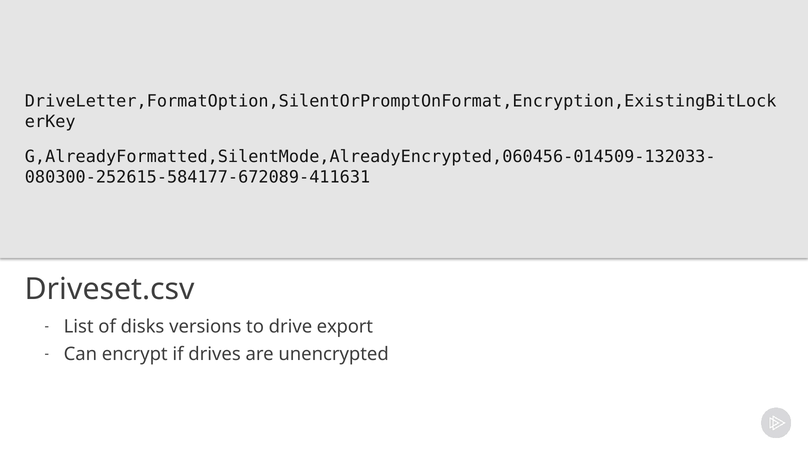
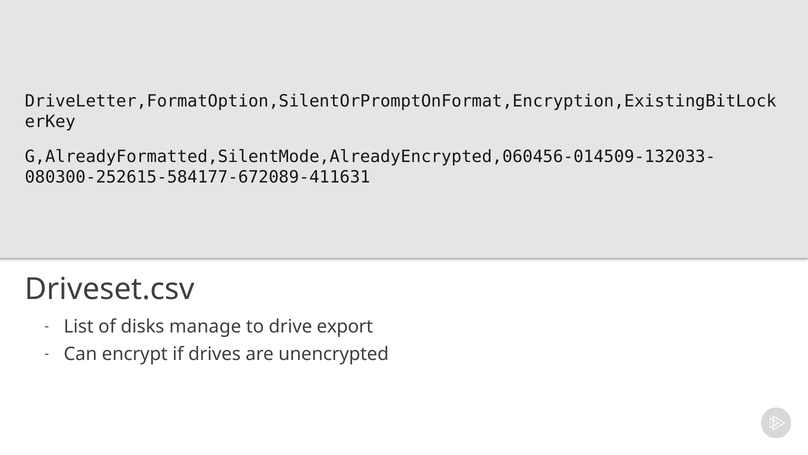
versions: versions -> manage (205, 326)
